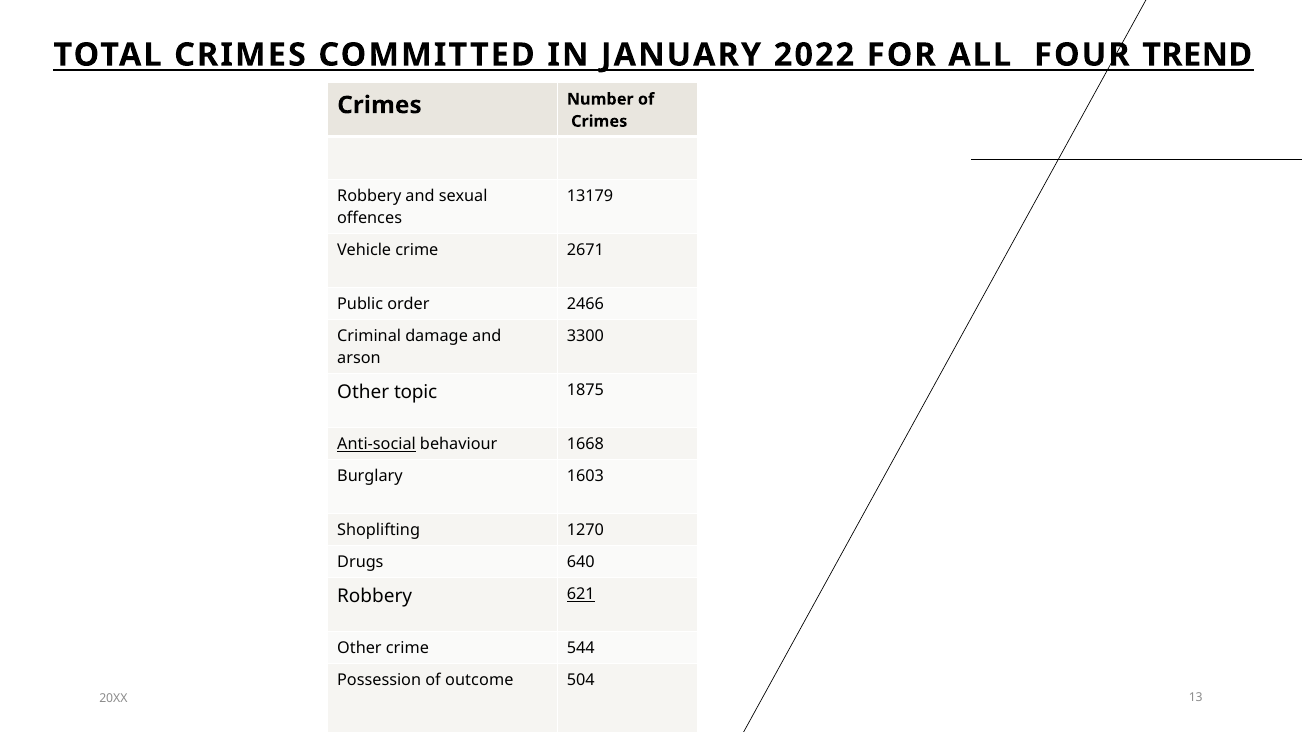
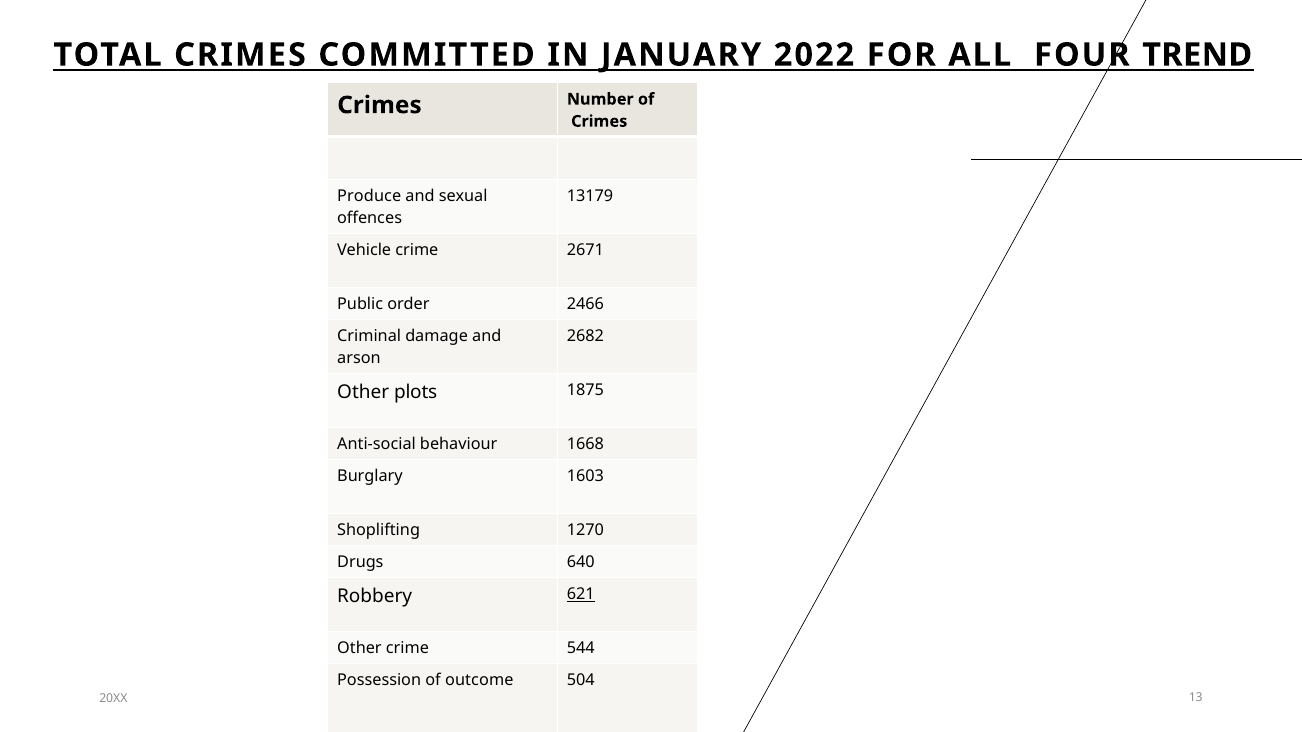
Robbery: Robbery -> Produce (369, 196)
3300: 3300 -> 2682 (585, 337)
topic: topic -> plots (416, 393)
Anti-social underline: present -> none (377, 445)
